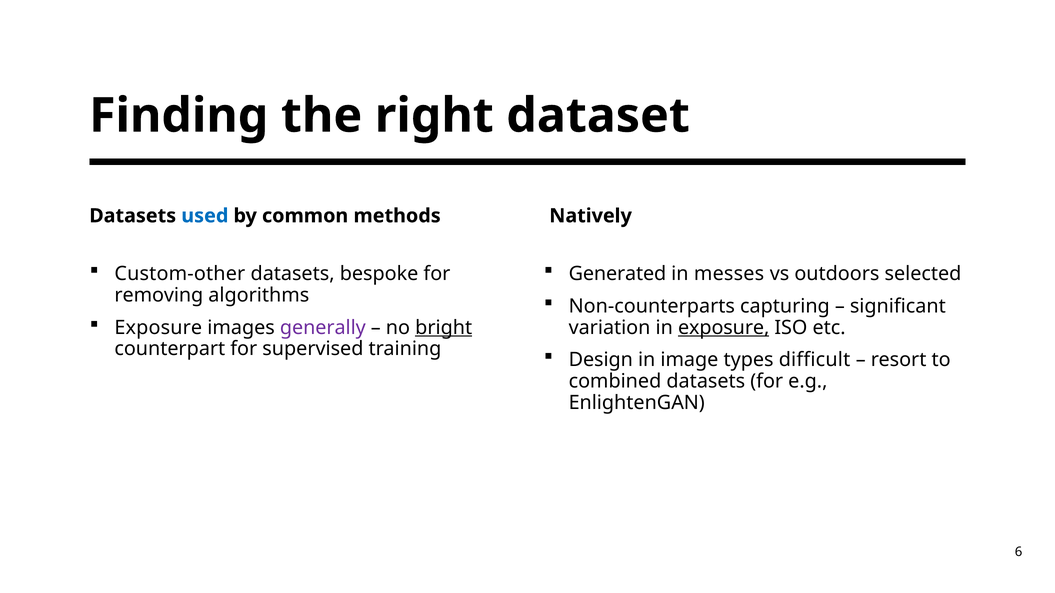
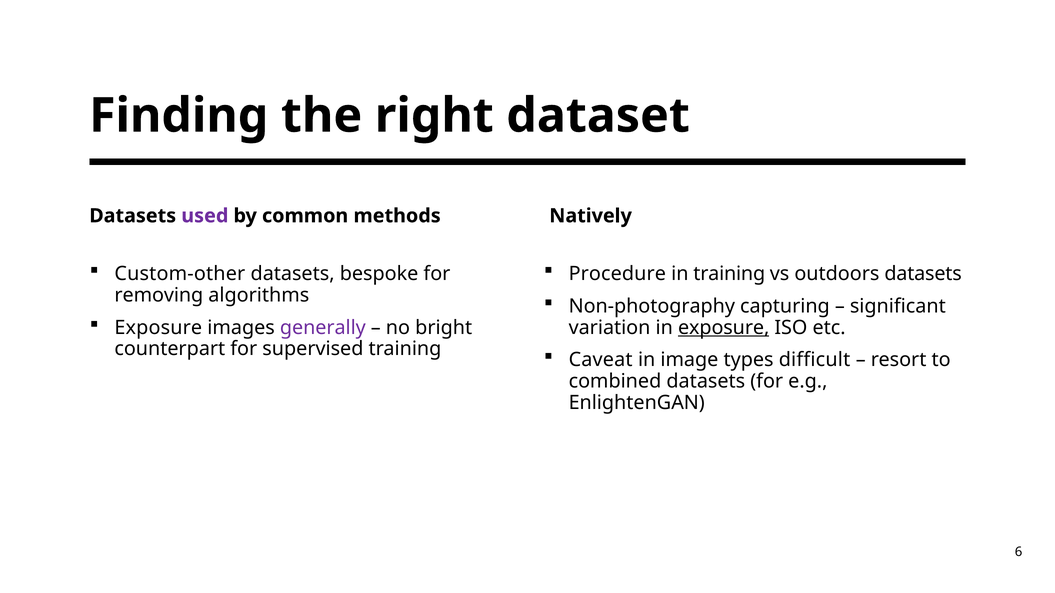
used colour: blue -> purple (205, 216)
Generated: Generated -> Procedure (617, 274)
in messes: messes -> training (729, 274)
outdoors selected: selected -> datasets (923, 274)
Non-counterparts: Non-counterparts -> Non-photography (652, 306)
bright underline: present -> none (444, 328)
Design: Design -> Caveat (601, 360)
